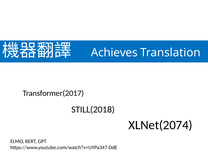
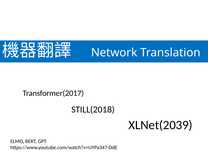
Achieves: Achieves -> Network (114, 53)
XLNet(2074: XLNet(2074 -> XLNet(2039 (160, 125)
